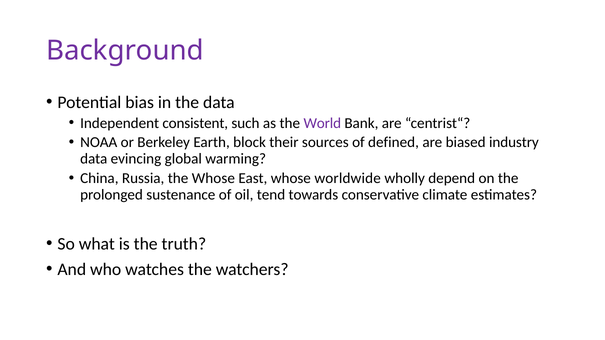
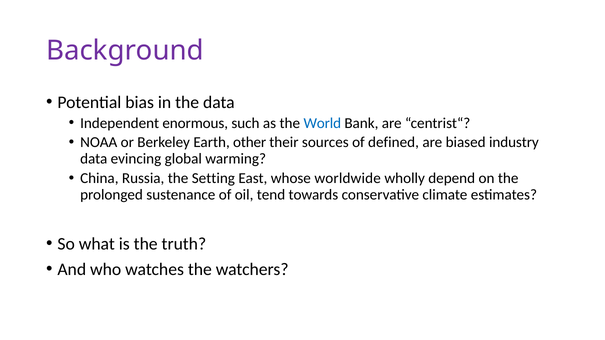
consistent: consistent -> enormous (195, 123)
World colour: purple -> blue (322, 123)
block: block -> other (250, 143)
the Whose: Whose -> Setting (213, 178)
